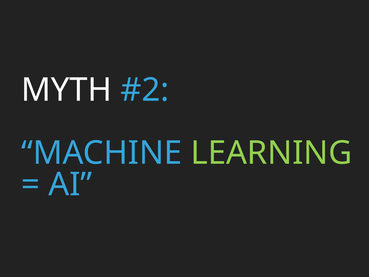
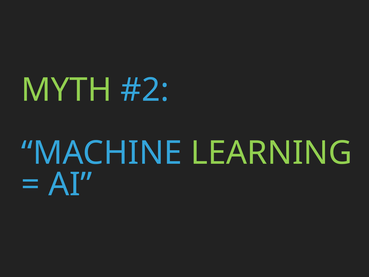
MYTH colour: white -> light green (67, 90)
